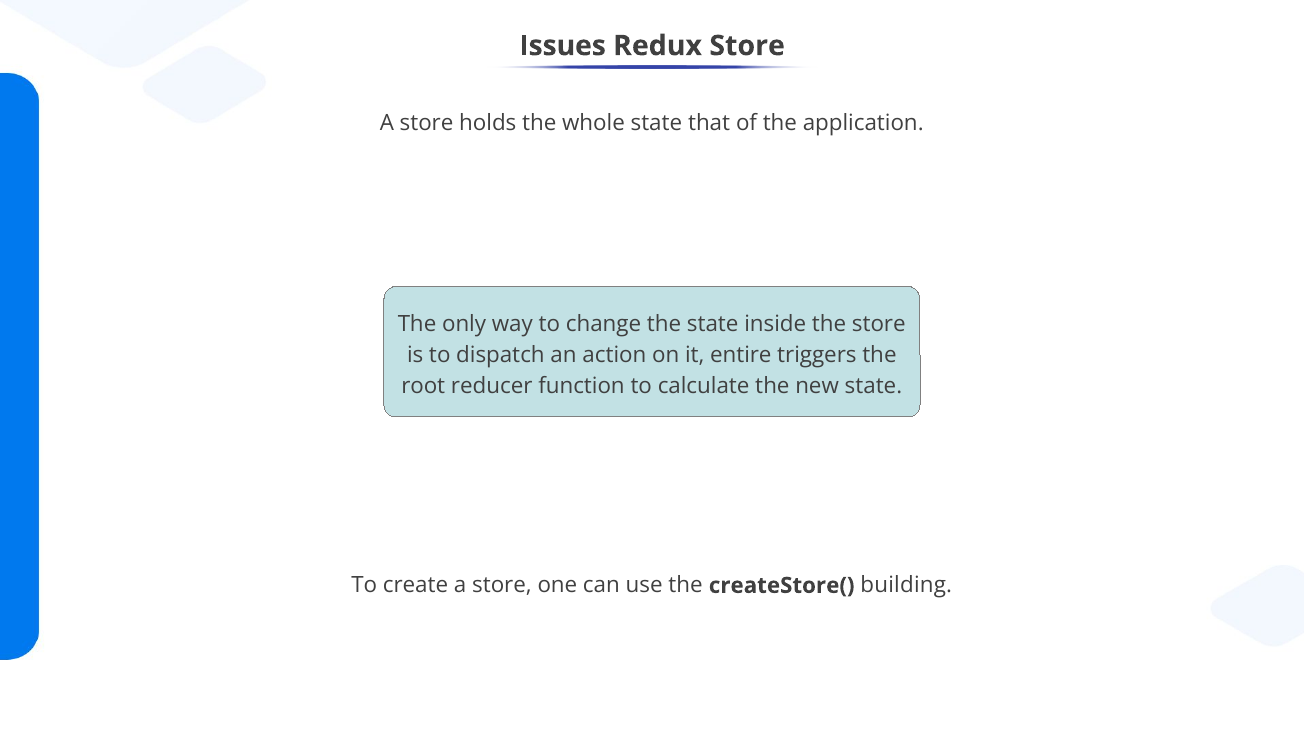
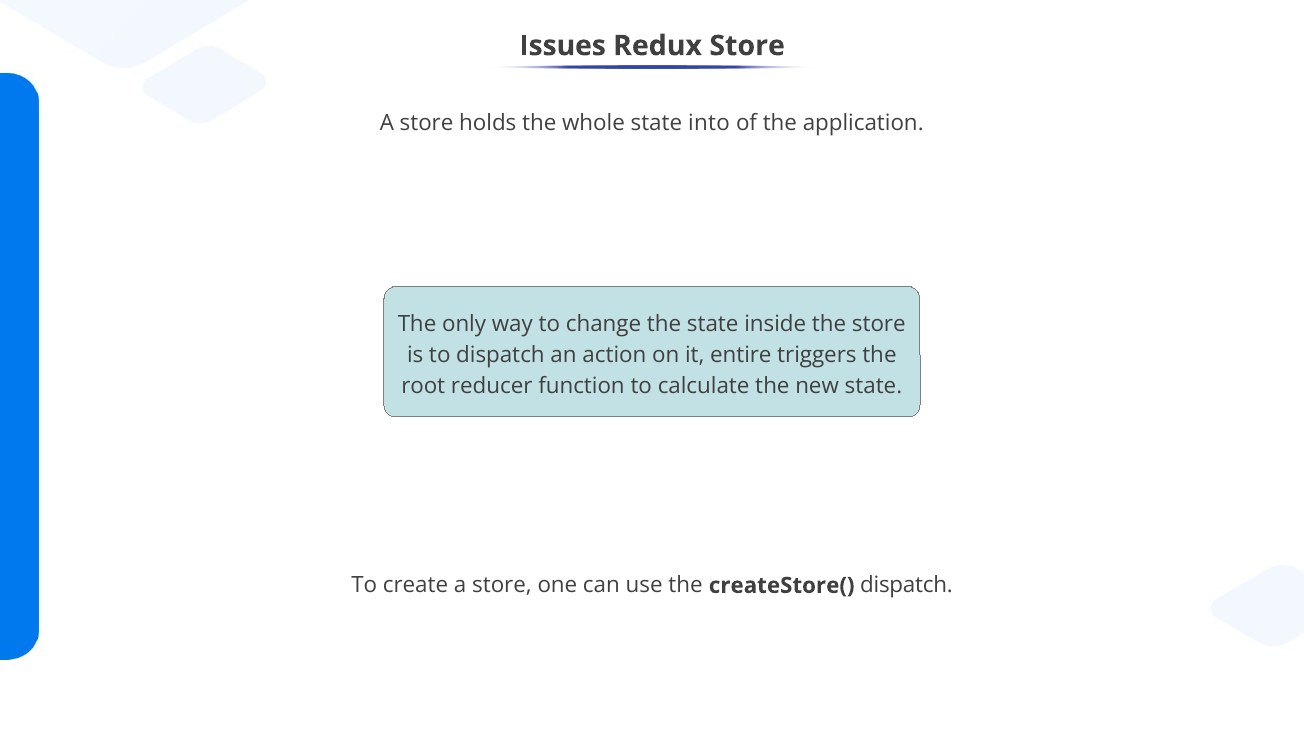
that: that -> into (709, 124)
createStore( building: building -> dispatch (906, 586)
